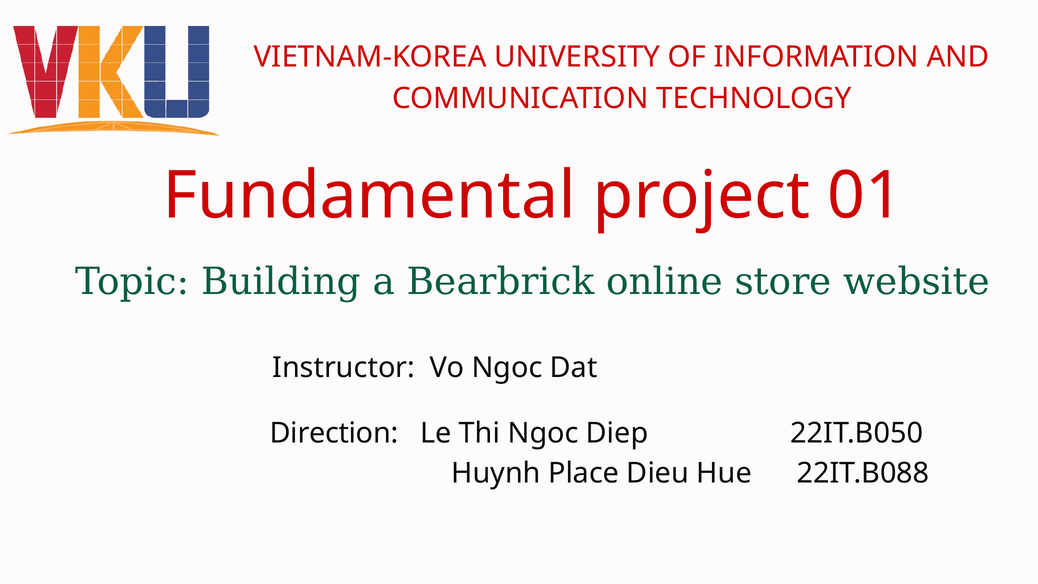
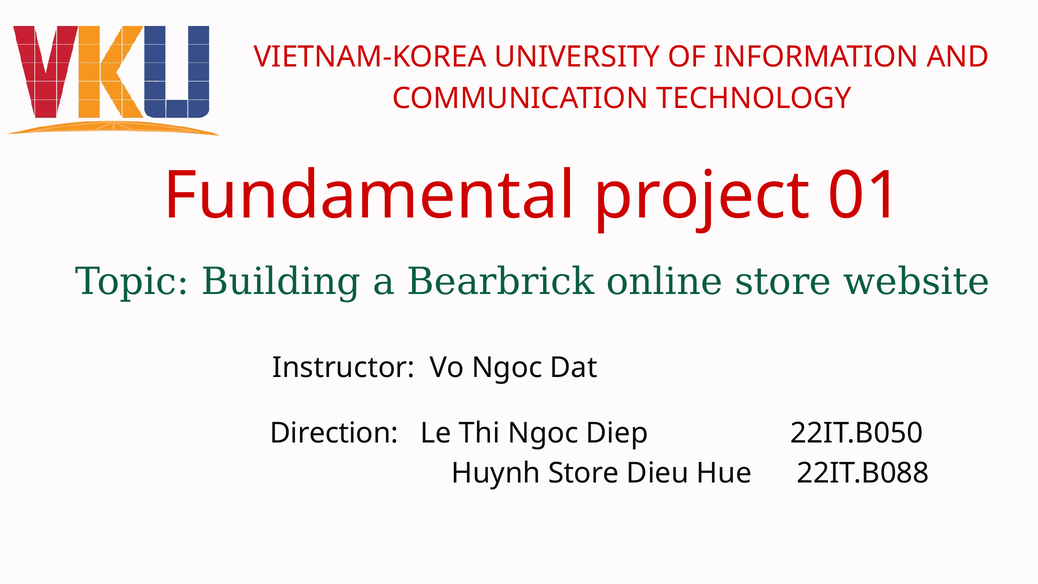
Huynh Place: Place -> Store (584, 473)
